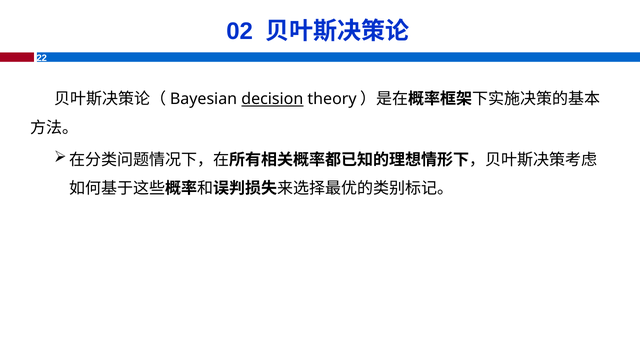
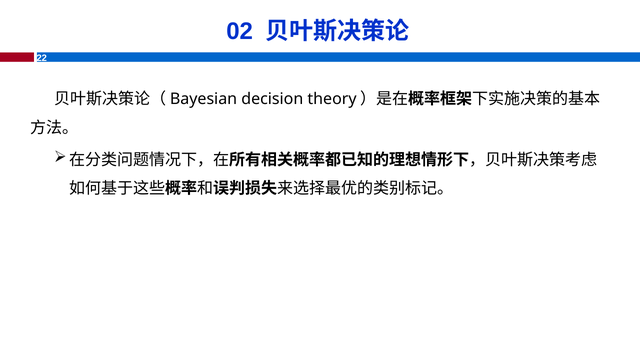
decision underline: present -> none (272, 99)
